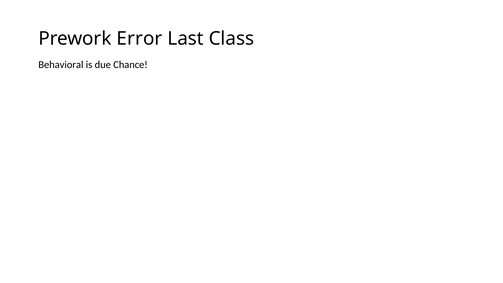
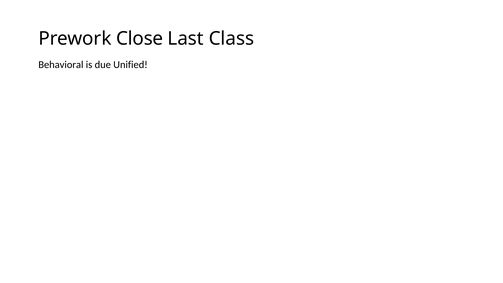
Error: Error -> Close (140, 39)
Chance: Chance -> Unified (130, 65)
